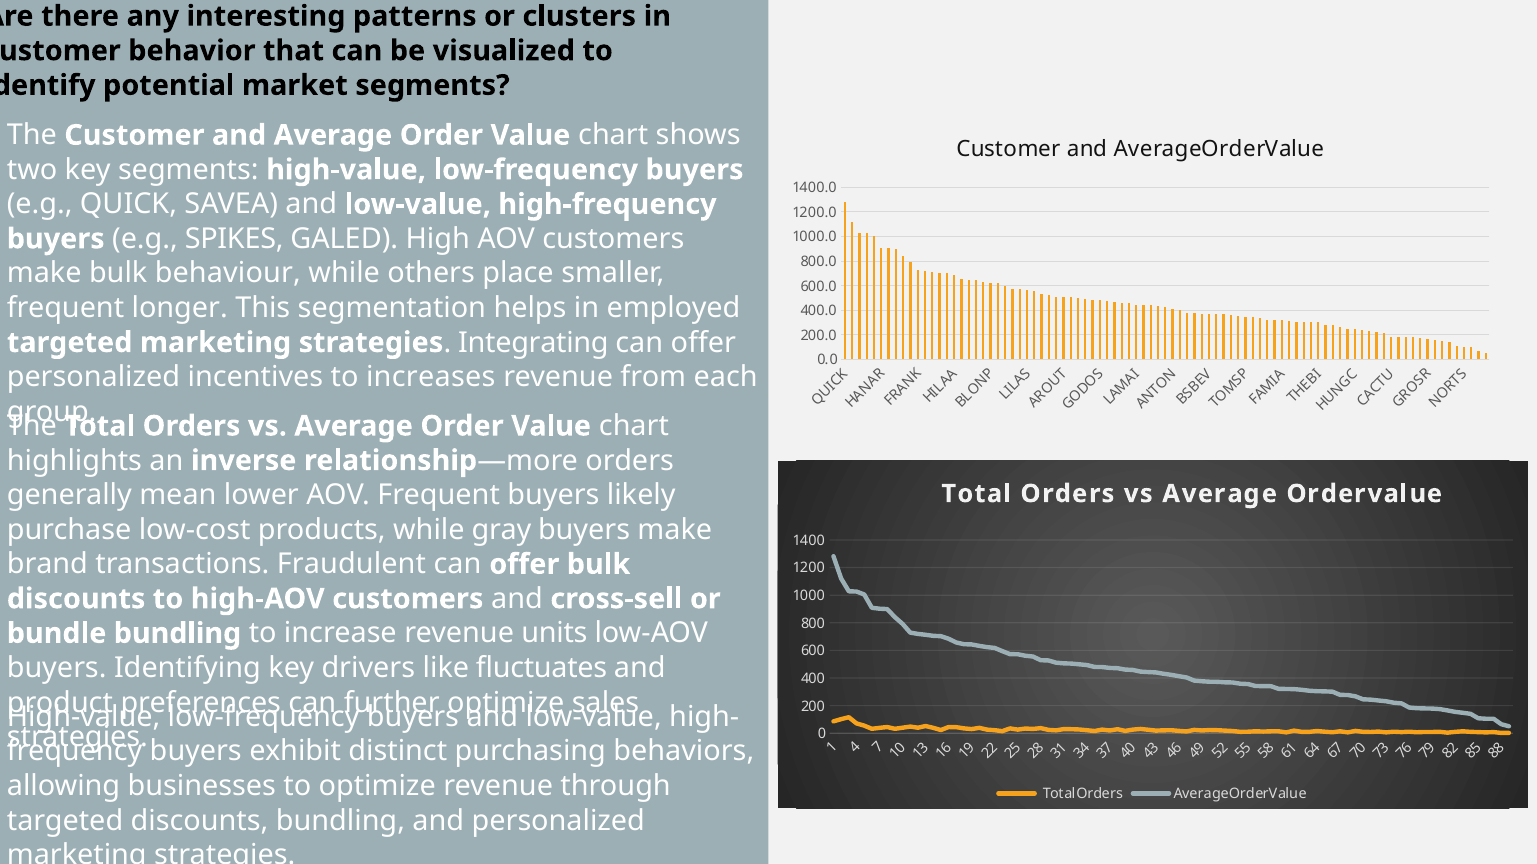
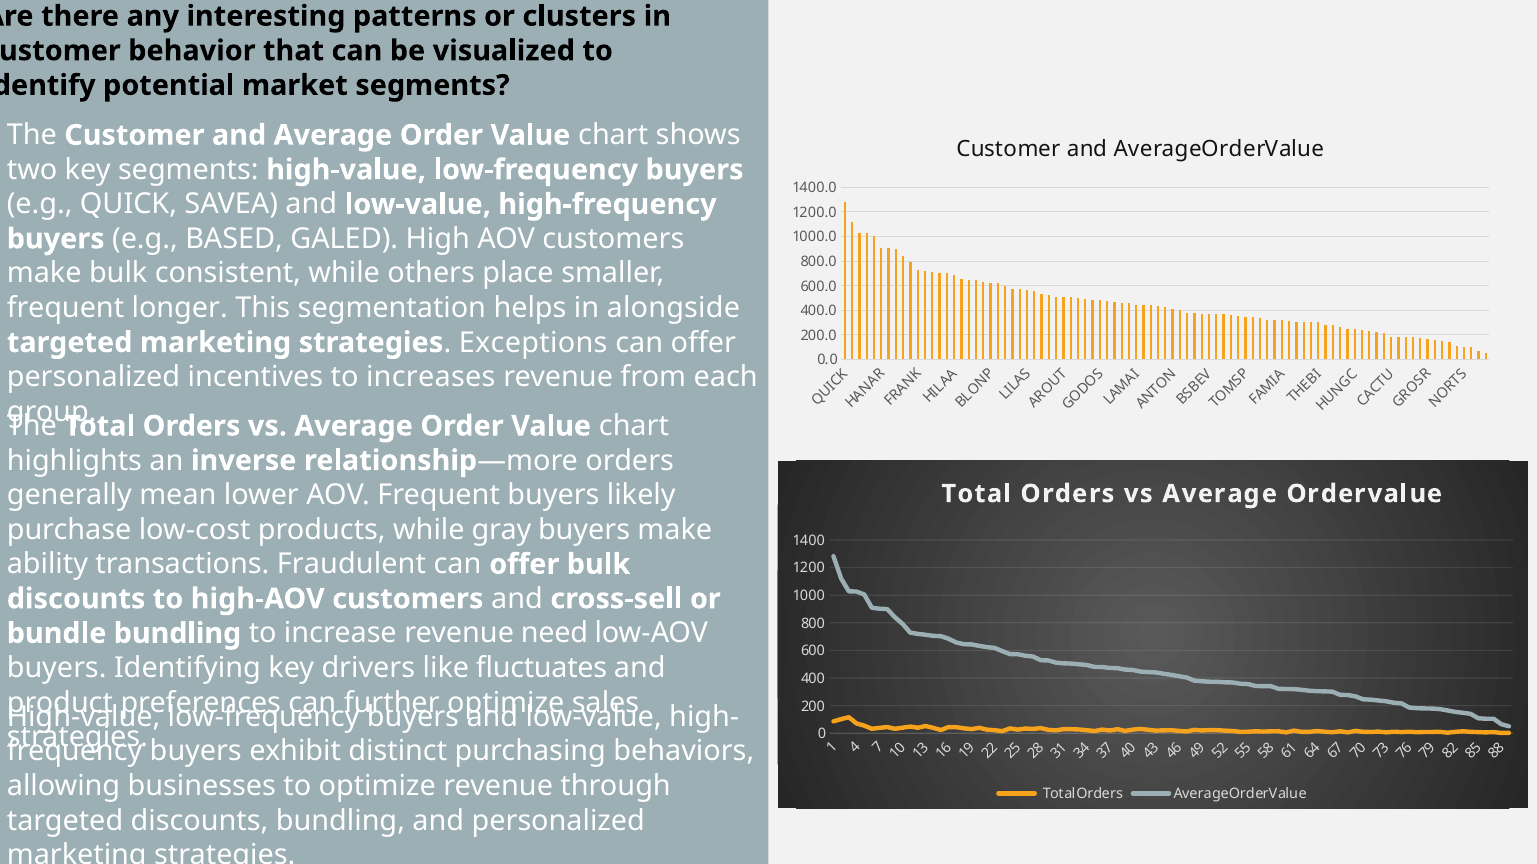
SPIKES: SPIKES -> BASED (234, 239)
behaviour: behaviour -> consistent (228, 274)
employed: employed -> alongside (673, 308)
Integrating: Integrating -> Exceptions (533, 343)
brand: brand -> ability (47, 565)
units: units -> need (554, 634)
